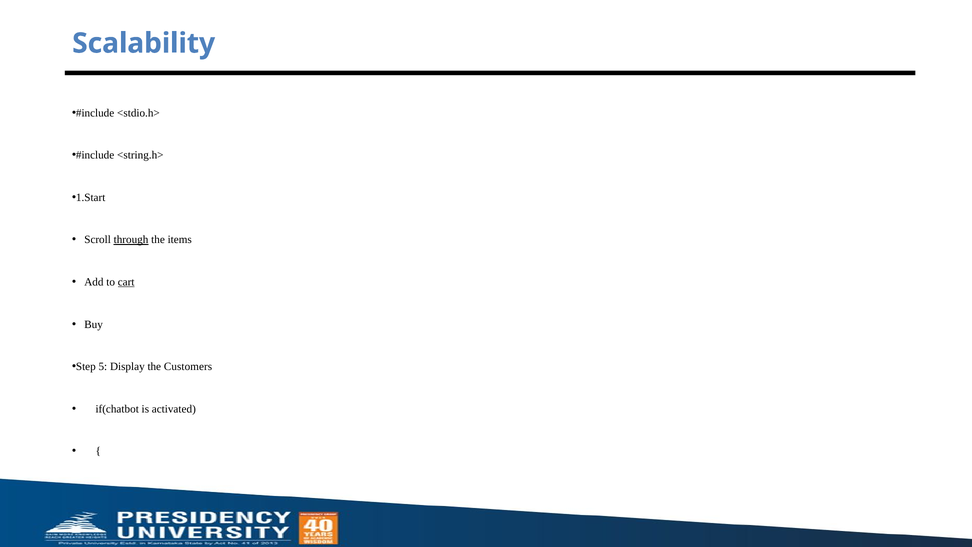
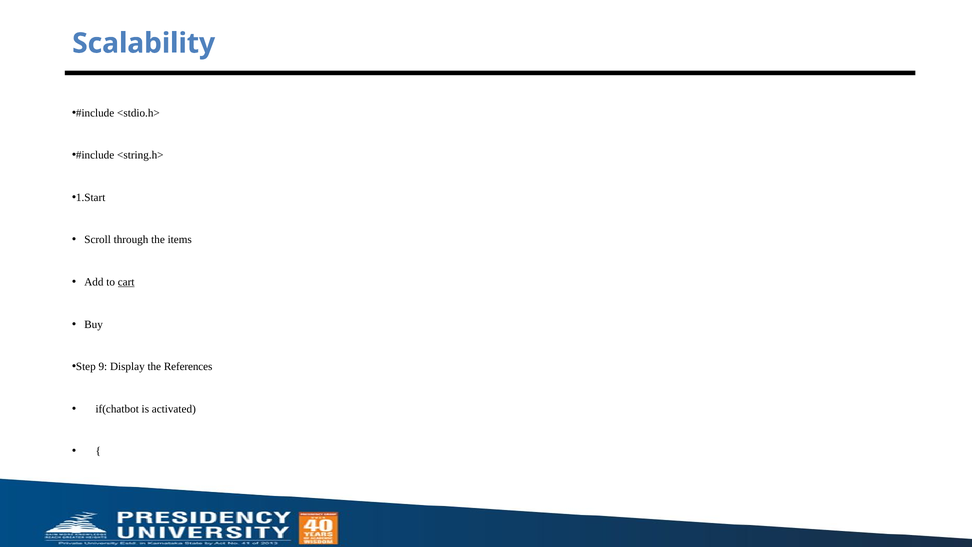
through underline: present -> none (131, 240)
5: 5 -> 9 (103, 367)
Customers: Customers -> References (188, 367)
